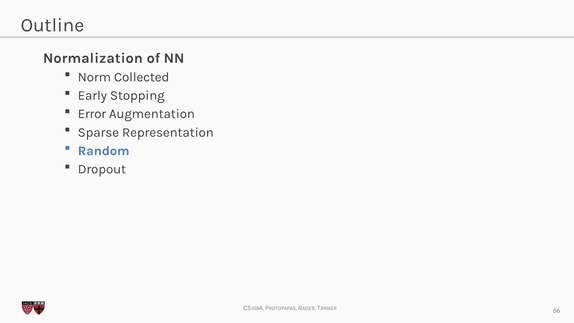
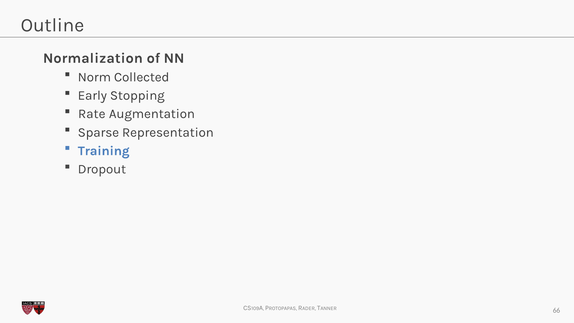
Error: Error -> Rate (92, 114)
Random: Random -> Training (104, 151)
